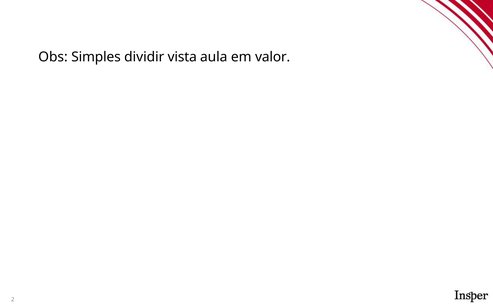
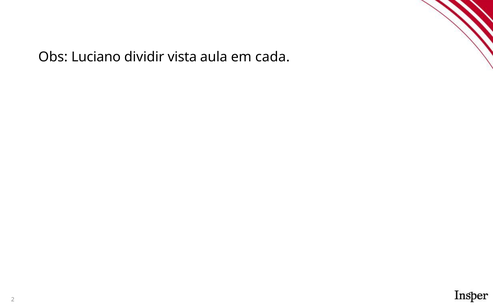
Simples: Simples -> Luciano (96, 57)
valor: valor -> cada (273, 57)
